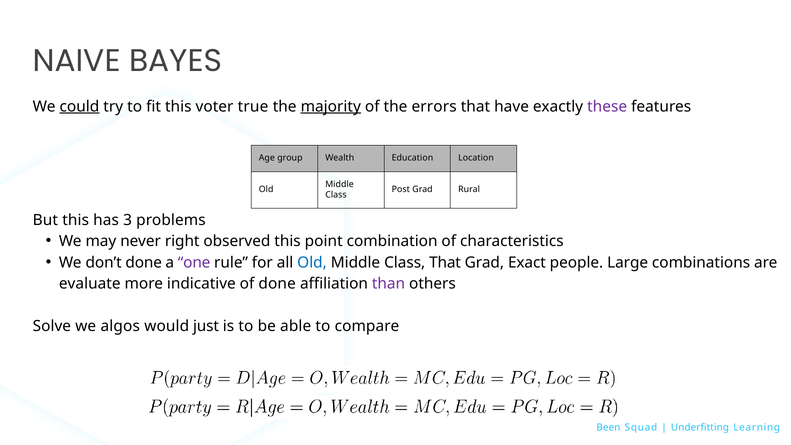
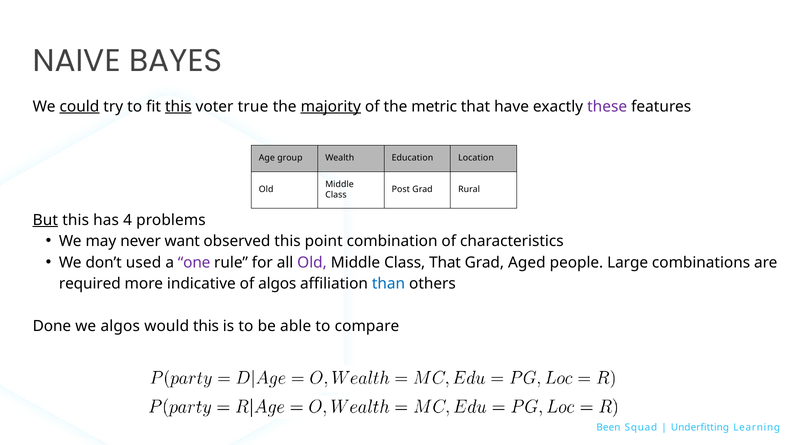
this underline: none -> present (178, 107)
errors: errors -> metric (434, 107)
But underline: none -> present (45, 220)
3: 3 -> 4 (128, 220)
right: right -> want (182, 241)
don’t done: done -> used (144, 262)
Old colour: blue -> purple (312, 262)
Exact: Exact -> Aged (527, 262)
evaluate: evaluate -> required (90, 284)
of done: done -> algos (277, 284)
than colour: purple -> blue (389, 284)
Solve: Solve -> Done (52, 326)
would just: just -> this (206, 326)
